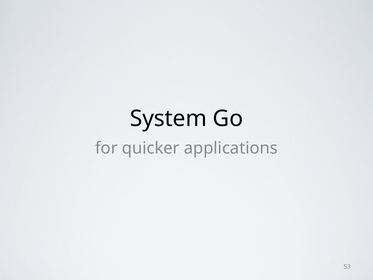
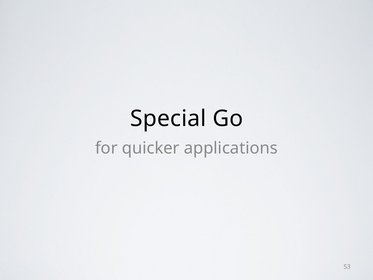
System: System -> Special (168, 118)
